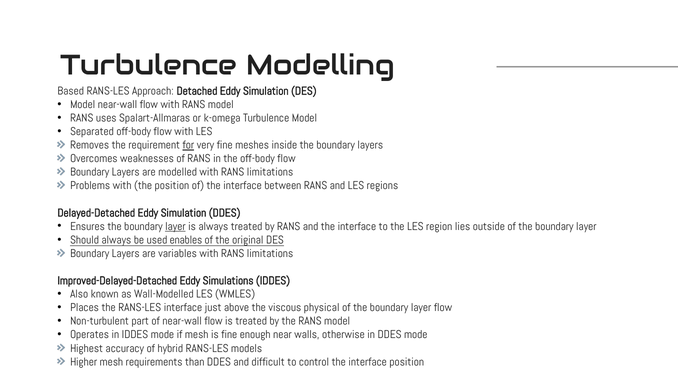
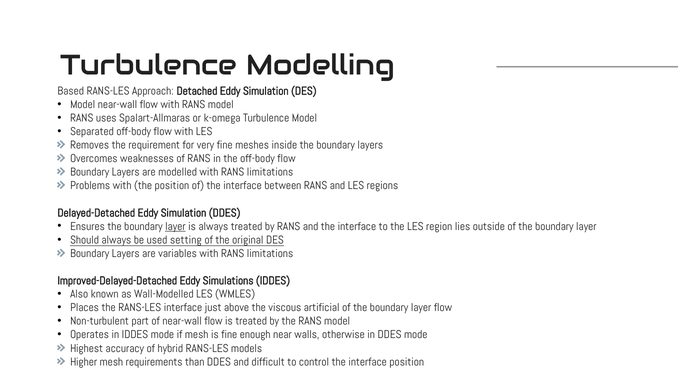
for underline: present -> none (188, 145)
enables: enables -> setting (186, 240)
physical: physical -> artificial (322, 308)
